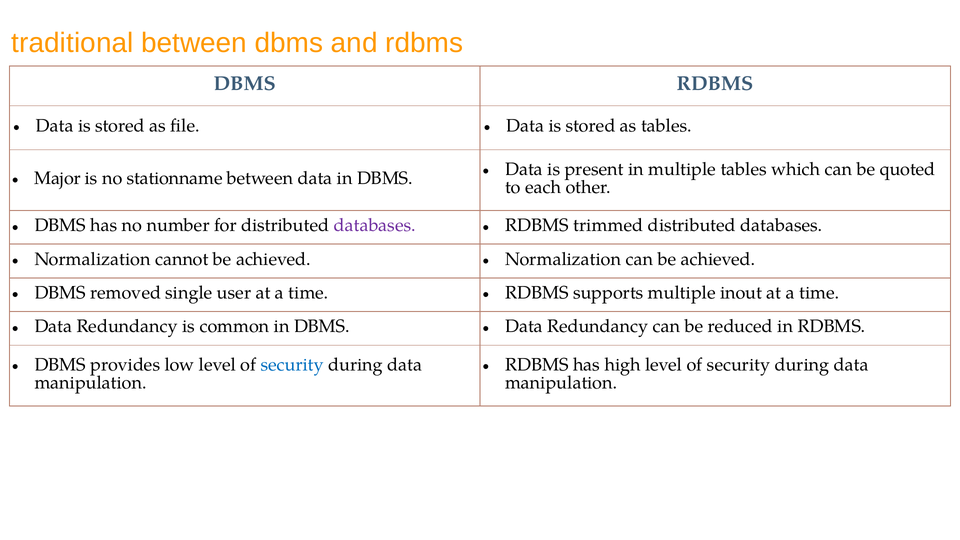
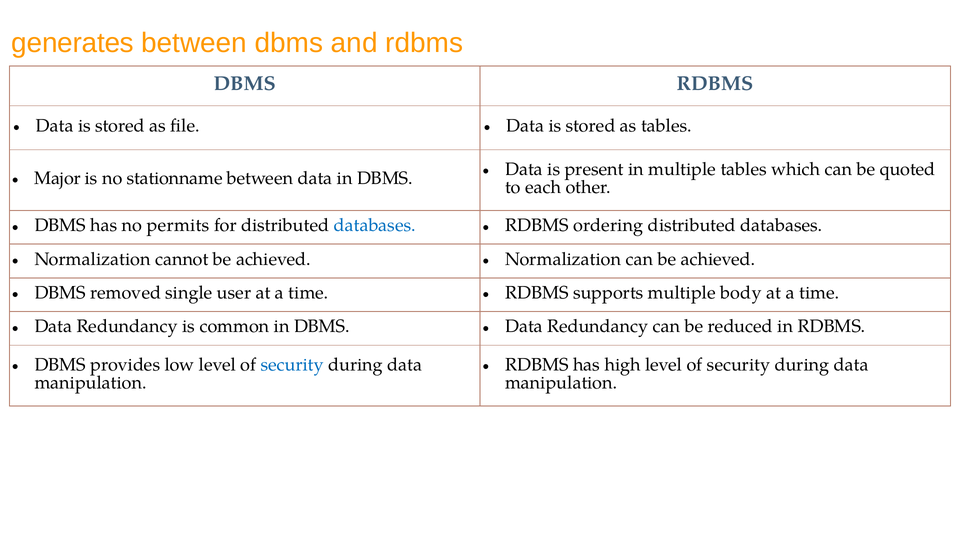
traditional: traditional -> generates (73, 43)
number: number -> permits (178, 225)
databases colour: purple -> blue (375, 225)
trimmed: trimmed -> ordering (608, 225)
inout: inout -> body (741, 293)
